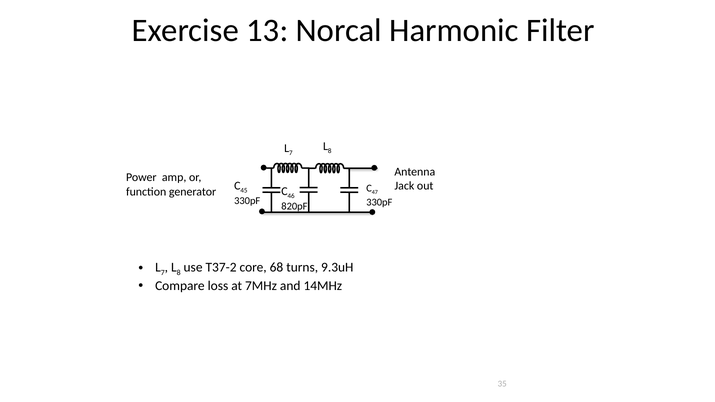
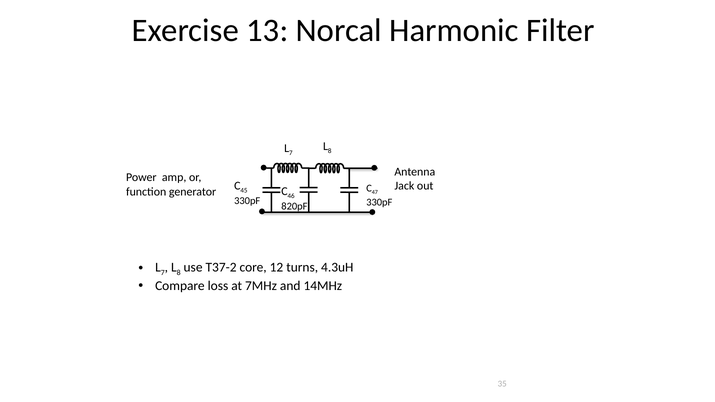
68: 68 -> 12 (276, 268)
9.3uH: 9.3uH -> 4.3uH (337, 268)
